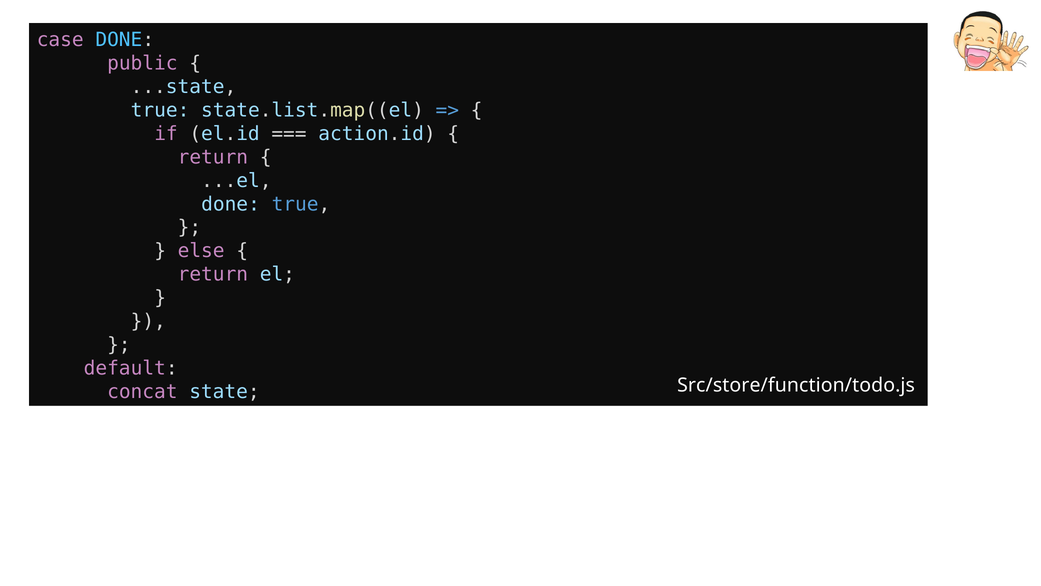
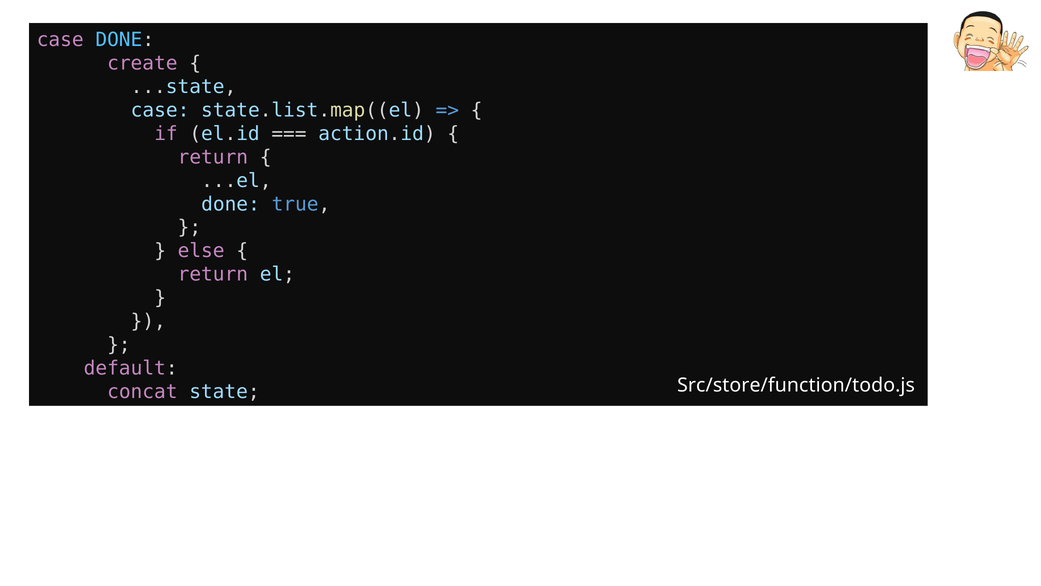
public: public -> create (142, 63)
true: true -> case (160, 110)
